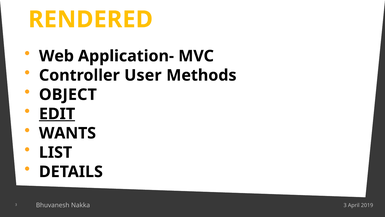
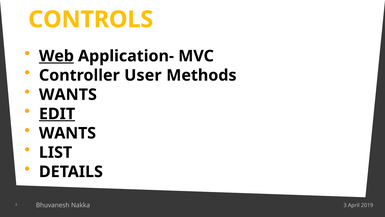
RENDERED: RENDERED -> CONTROLS (91, 19)
Web underline: none -> present (56, 56)
OBJECT: OBJECT -> WANTS (68, 94)
